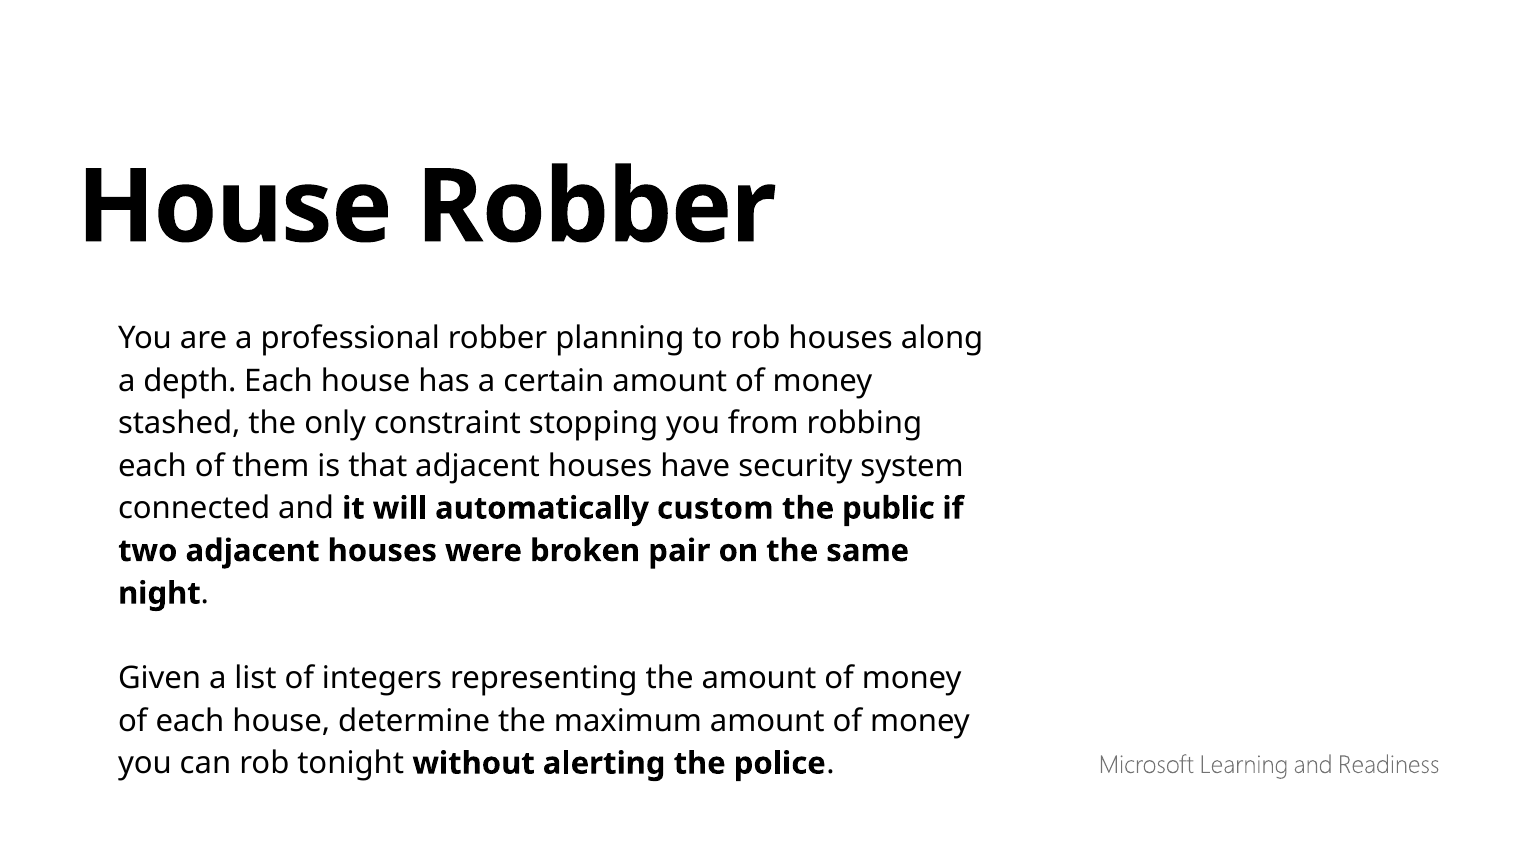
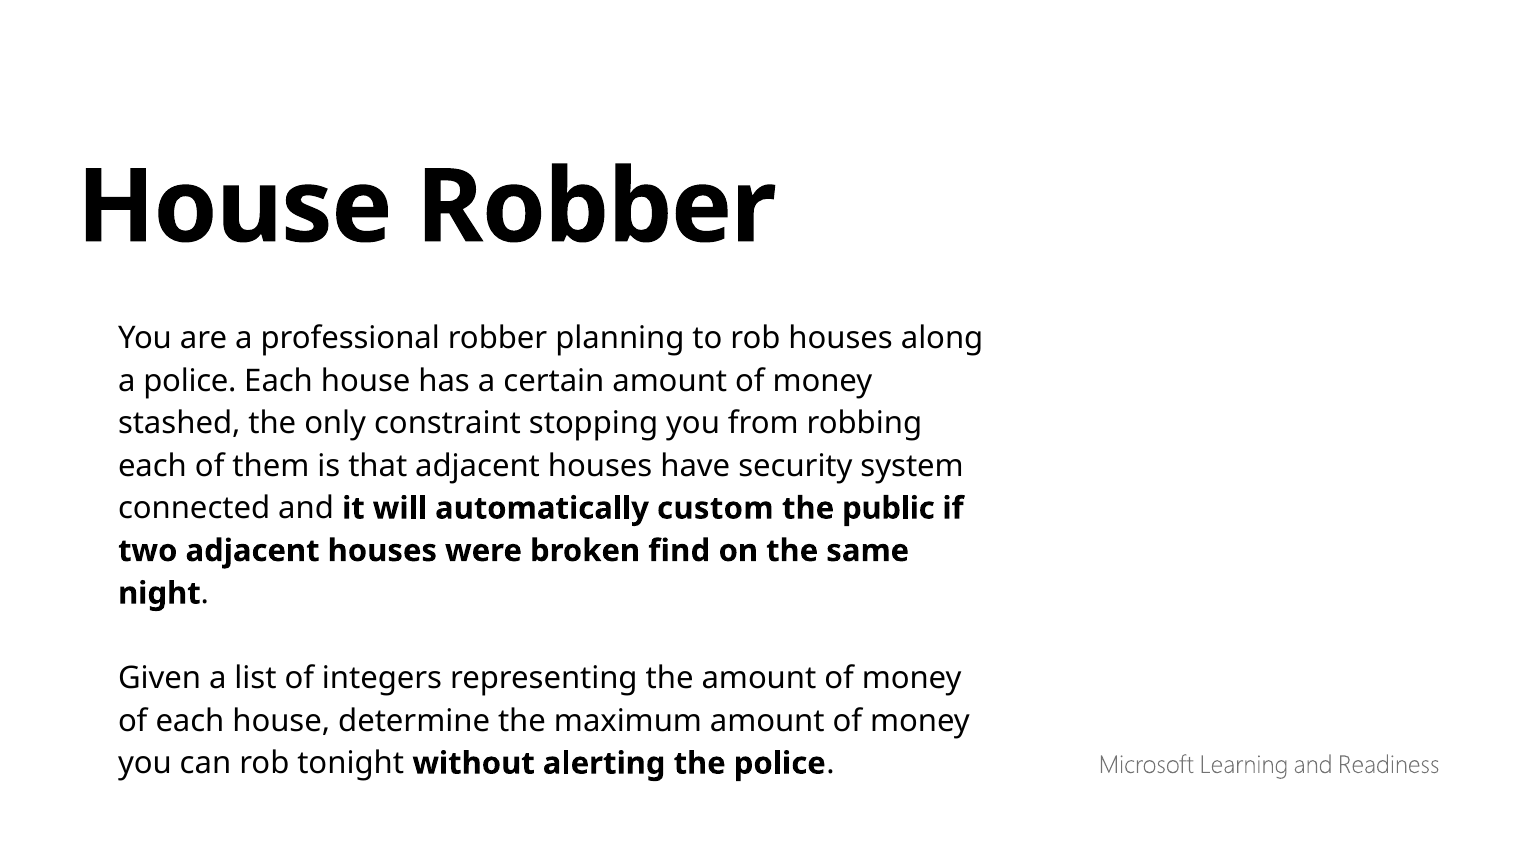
a depth: depth -> police (190, 381)
pair: pair -> find (679, 551)
